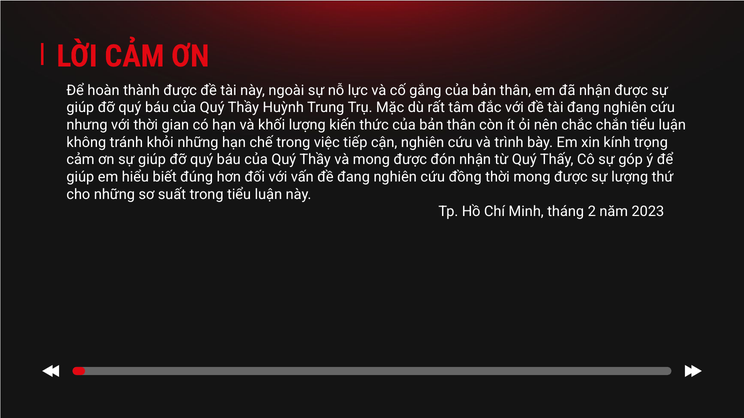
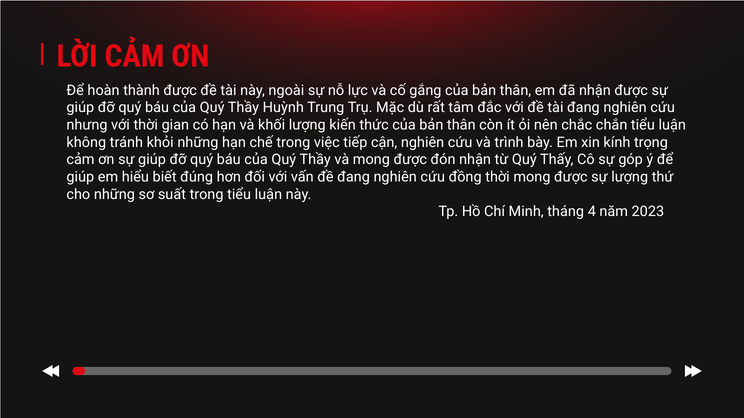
2: 2 -> 4 (592, 212)
